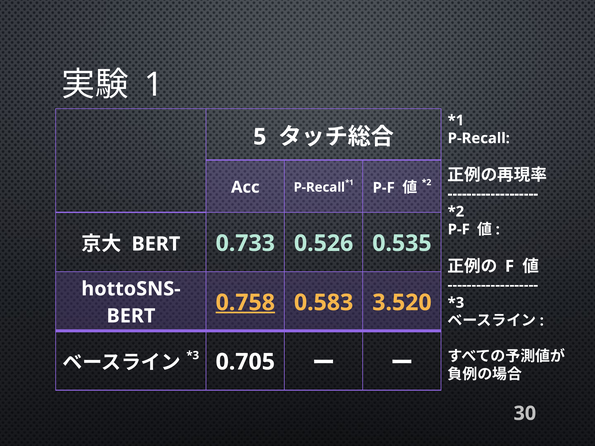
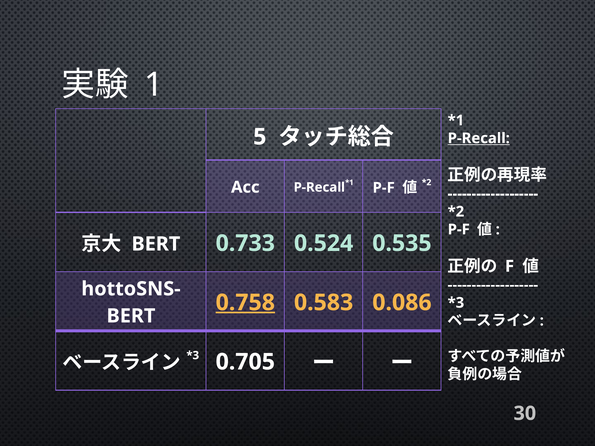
P-Recall underline: none -> present (479, 138)
0.526: 0.526 -> 0.524 (324, 243)
3.520: 3.520 -> 0.086 (402, 303)
